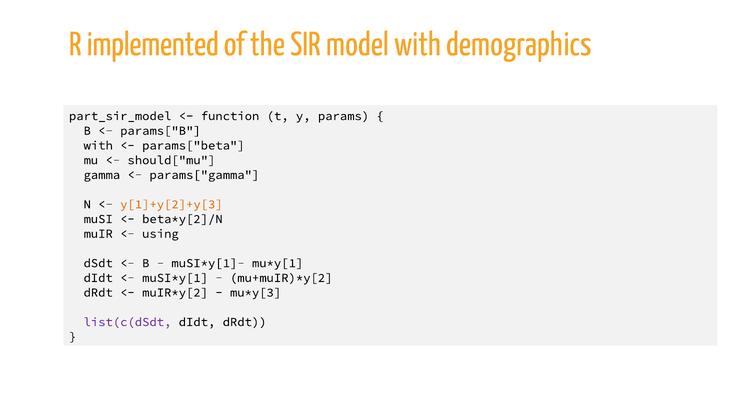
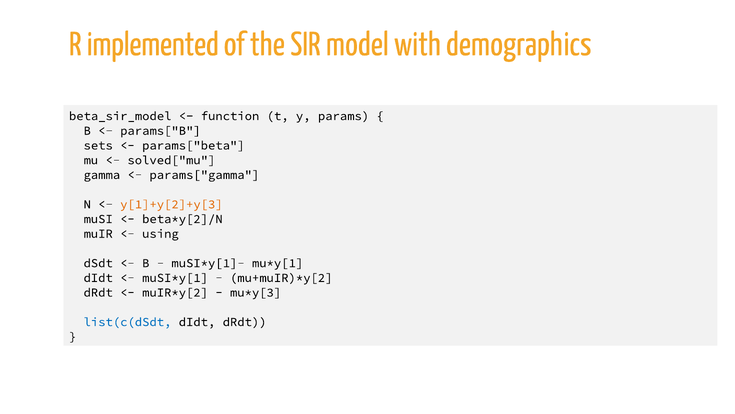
part_sir_model: part_sir_model -> beta_sir_model (120, 116)
with: with -> sets (98, 145)
should["mu: should["mu -> solved["mu (171, 160)
list(c(dSdt colour: purple -> blue (127, 322)
